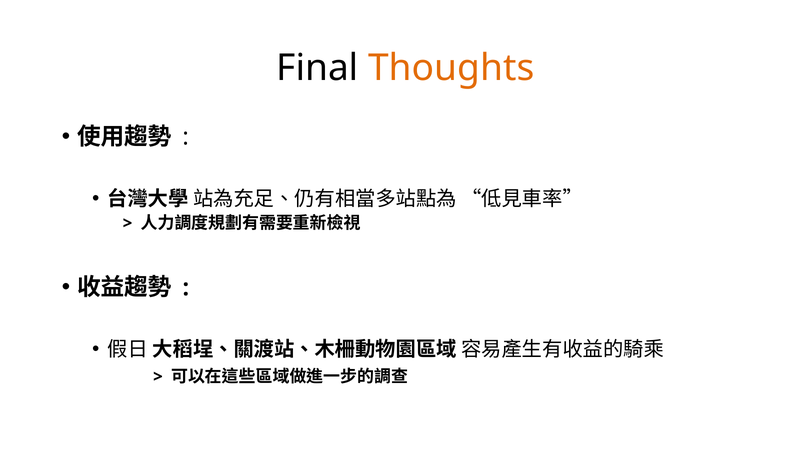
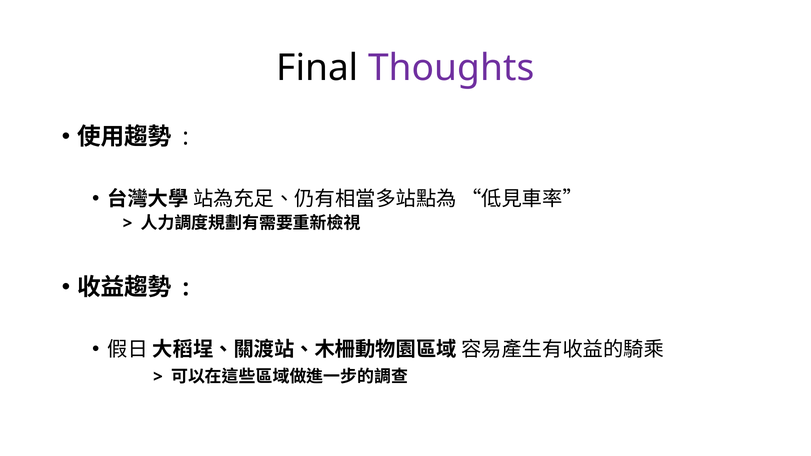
Thoughts colour: orange -> purple (451, 68)
